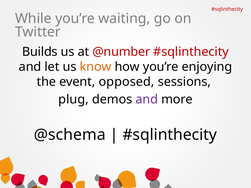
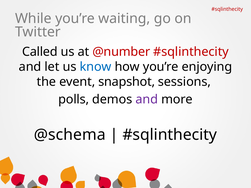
Builds: Builds -> Called (40, 52)
know colour: orange -> blue (96, 67)
opposed: opposed -> snapshot (127, 82)
plug: plug -> polls (74, 99)
